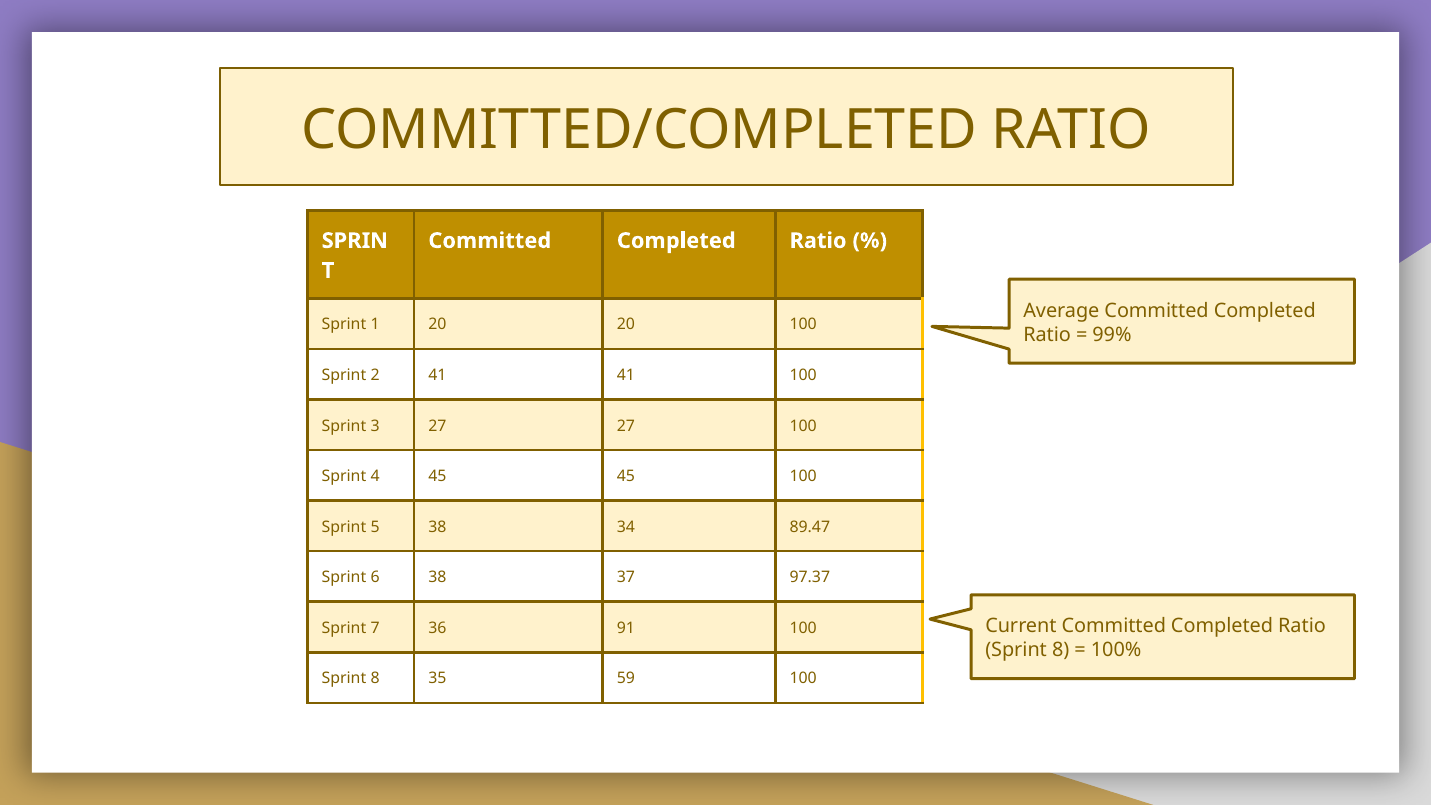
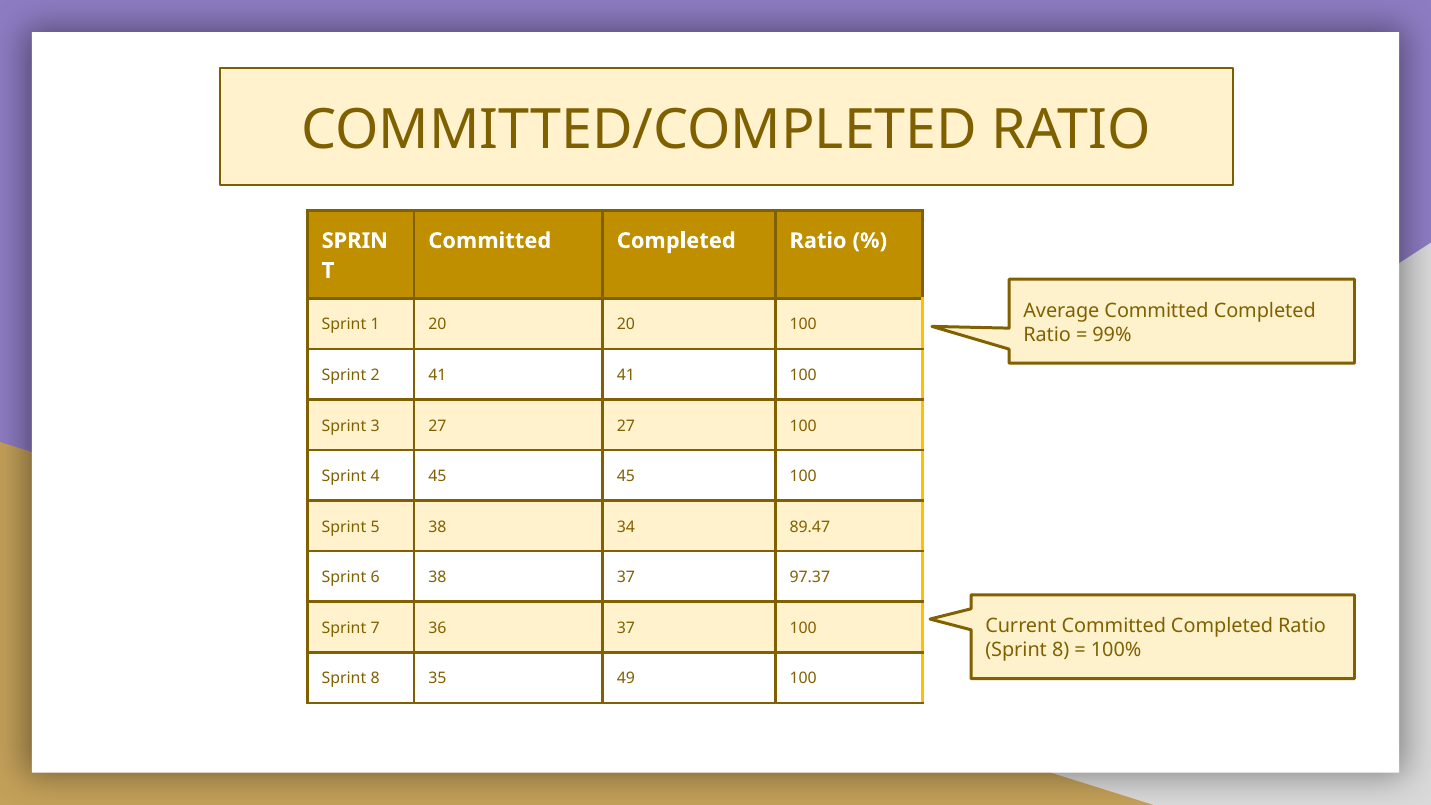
36 91: 91 -> 37 (626, 628)
59: 59 -> 49 (626, 678)
